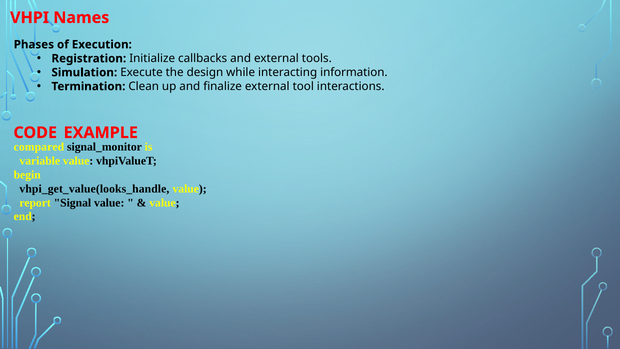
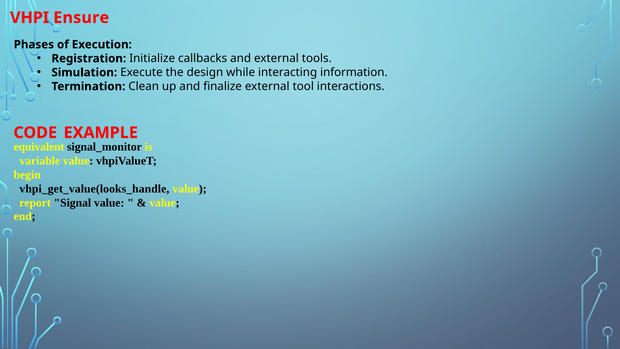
Names: Names -> Ensure (81, 18)
compared: compared -> equivalent (39, 147)
